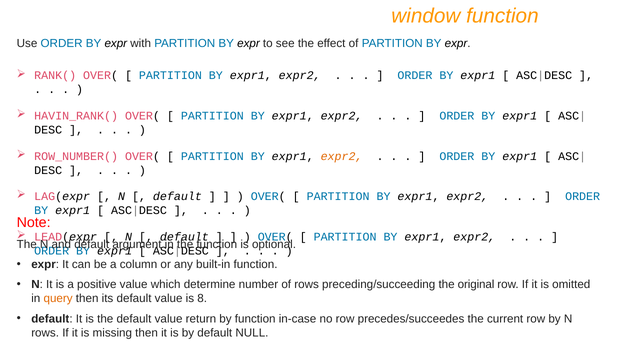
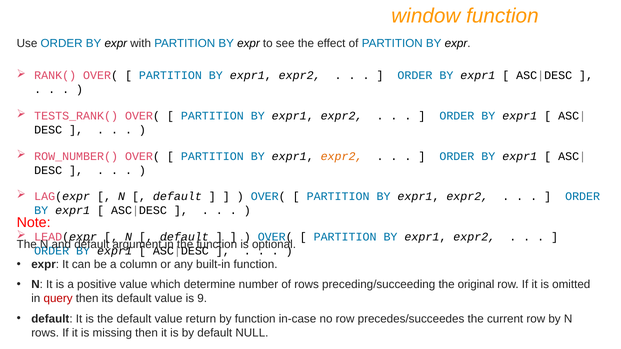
HAVIN_RANK(: HAVIN_RANK( -> TESTS_RANK( (76, 116)
query colour: orange -> red (58, 299)
8: 8 -> 9 (202, 299)
